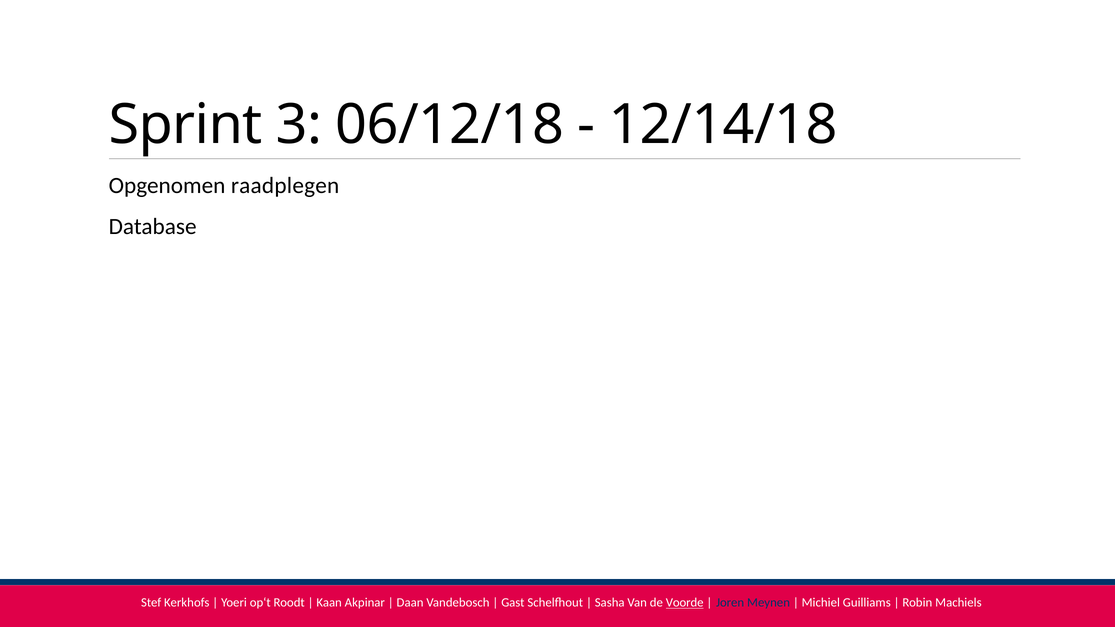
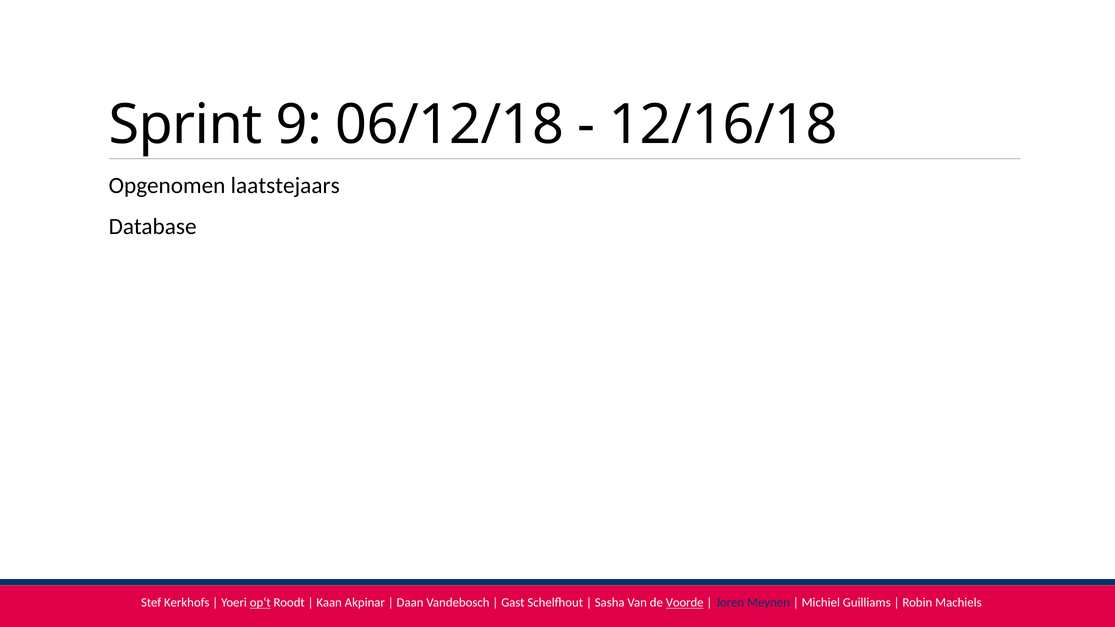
3: 3 -> 9 (299, 125)
12/14/18: 12/14/18 -> 12/16/18 (723, 125)
raadplegen: raadplegen -> laatstejaars (285, 185)
op‘t underline: none -> present (260, 603)
